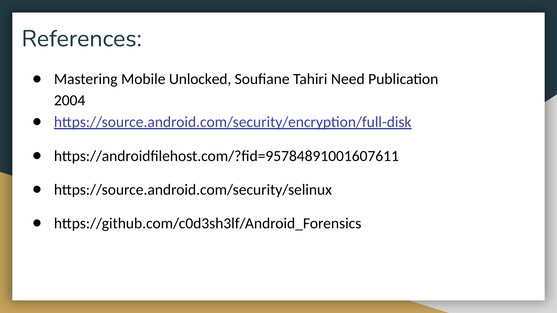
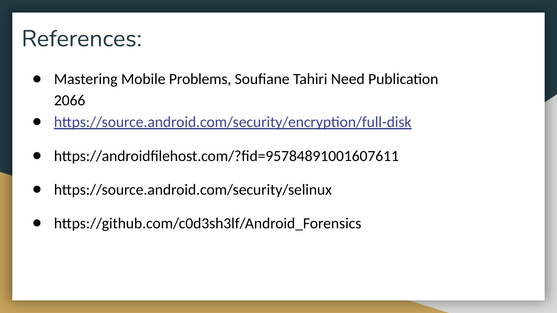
Unlocked: Unlocked -> Problems (200, 79)
2004: 2004 -> 2066 (70, 101)
